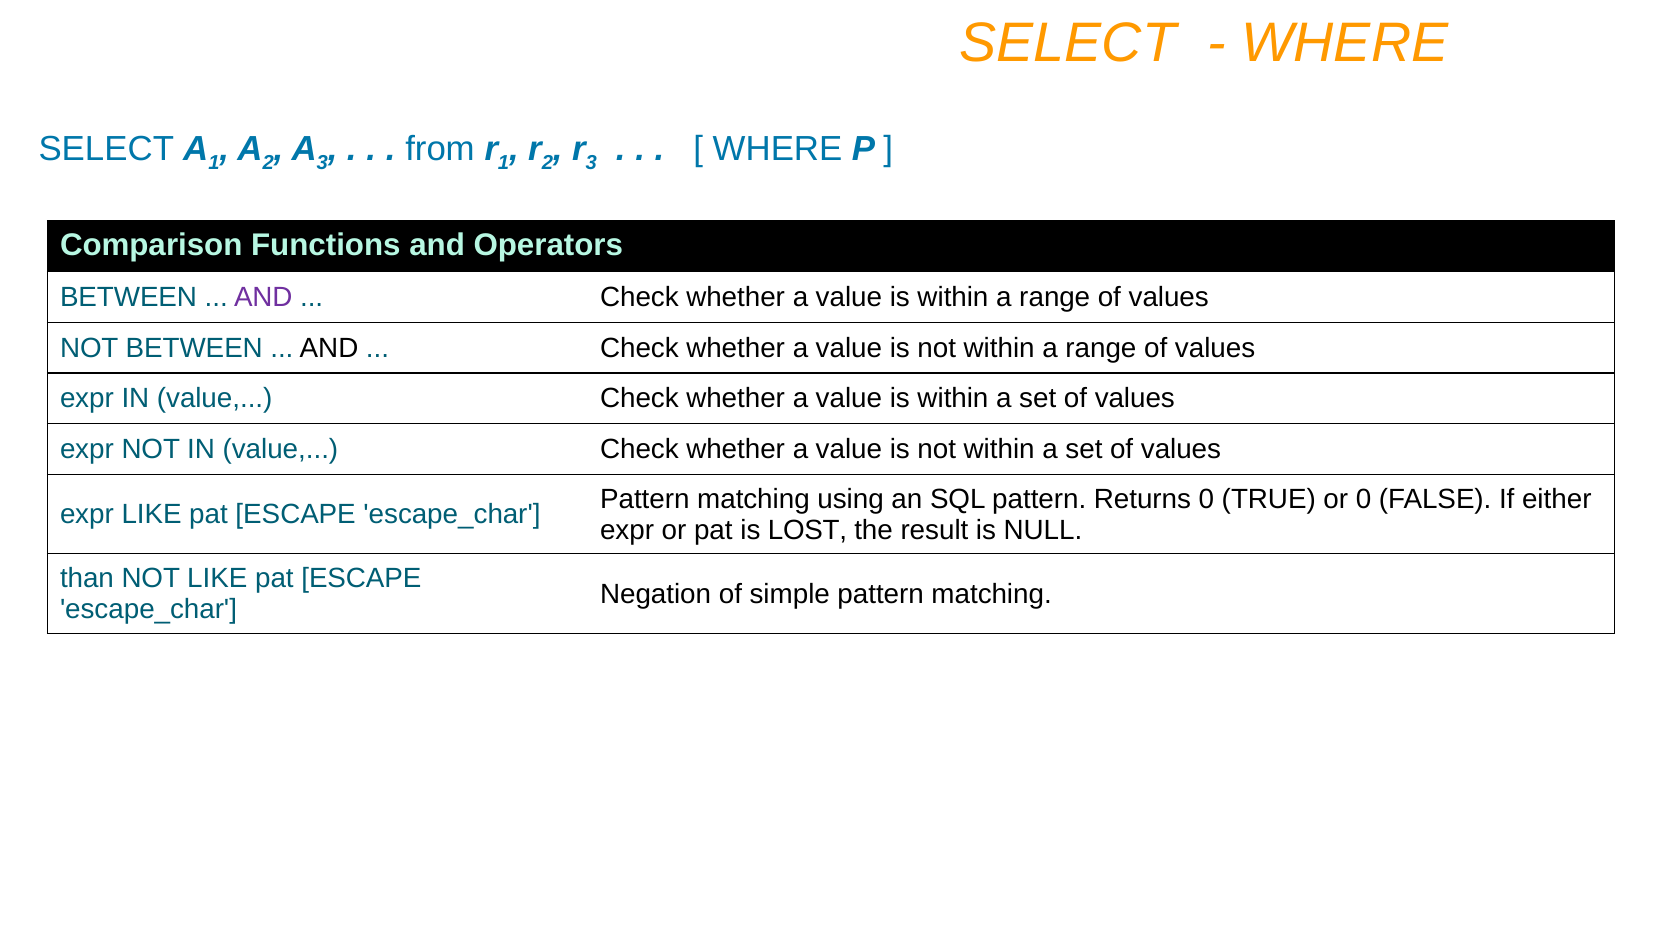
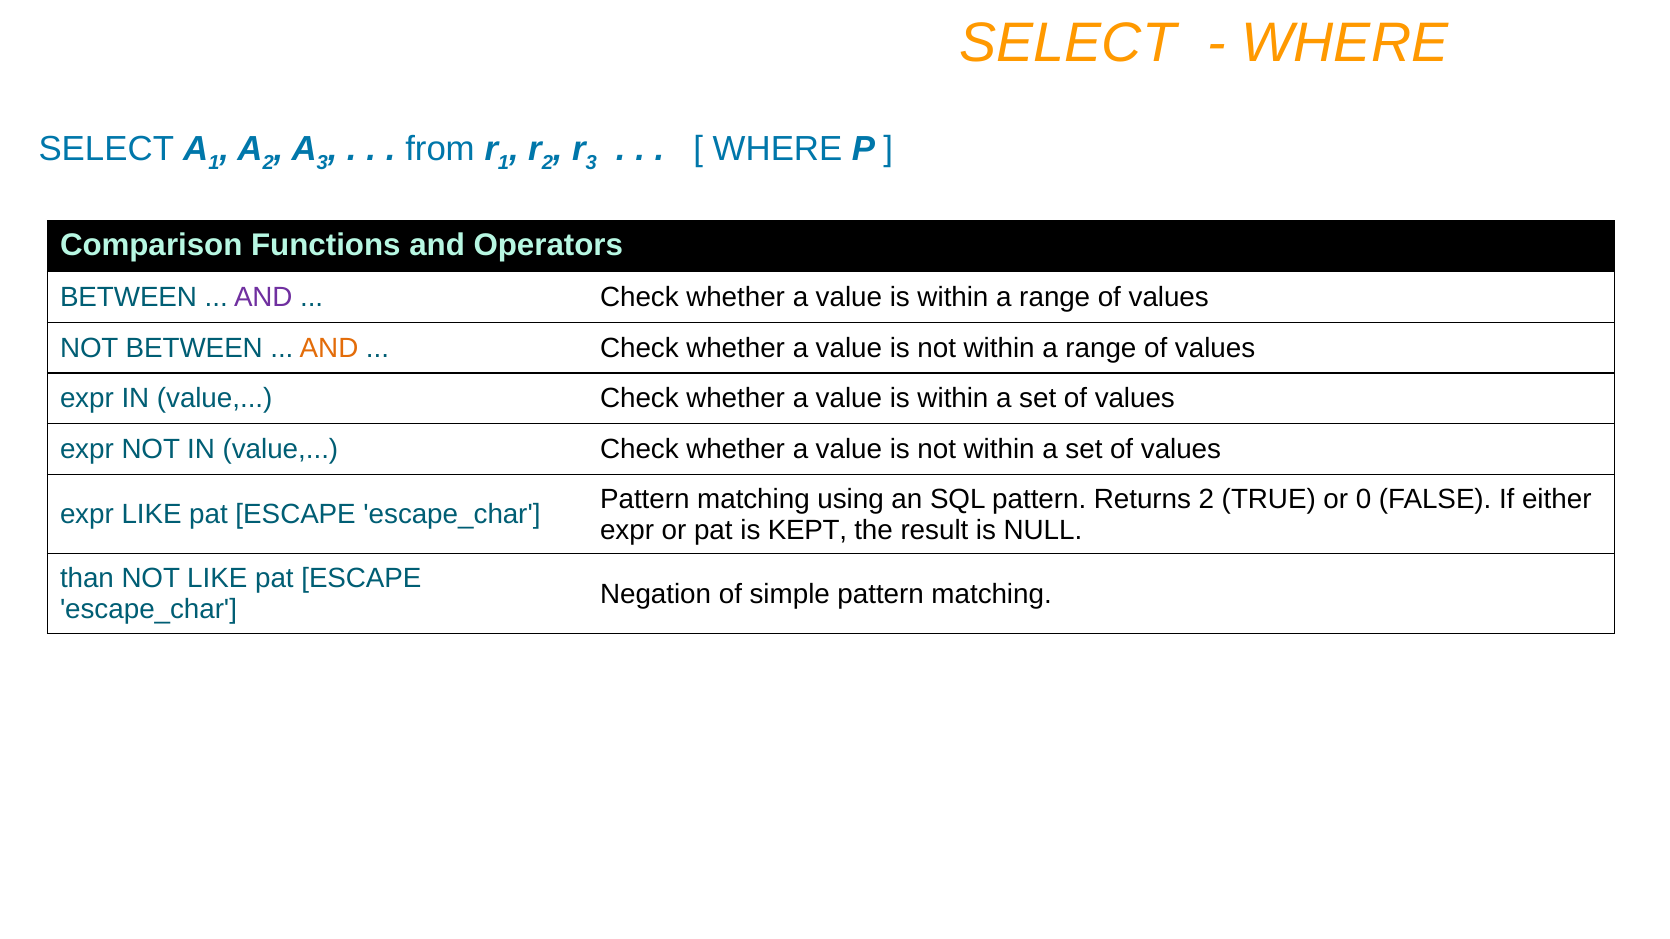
AND colour: black -> orange (329, 348)
Returns 0: 0 -> 2 (1206, 499)
LOST: LOST -> KEPT (807, 530)
